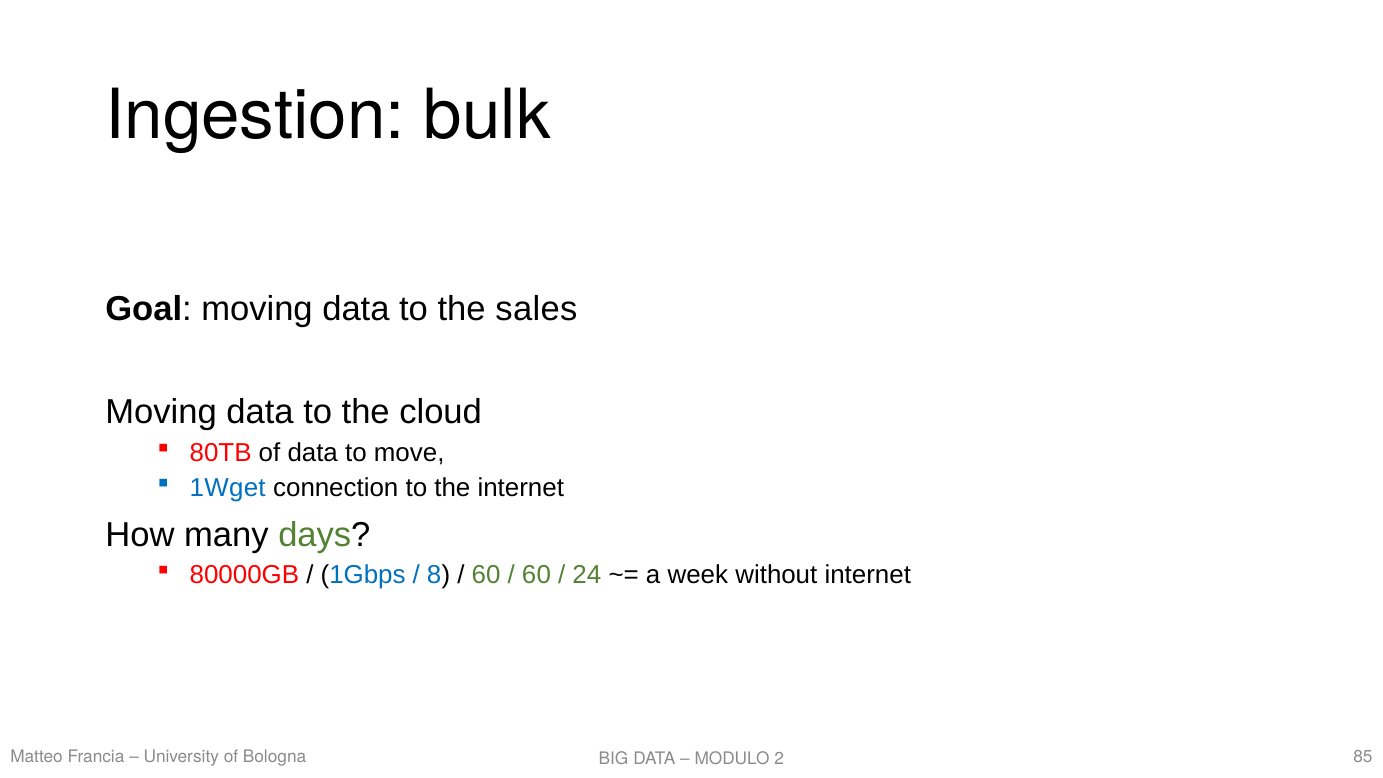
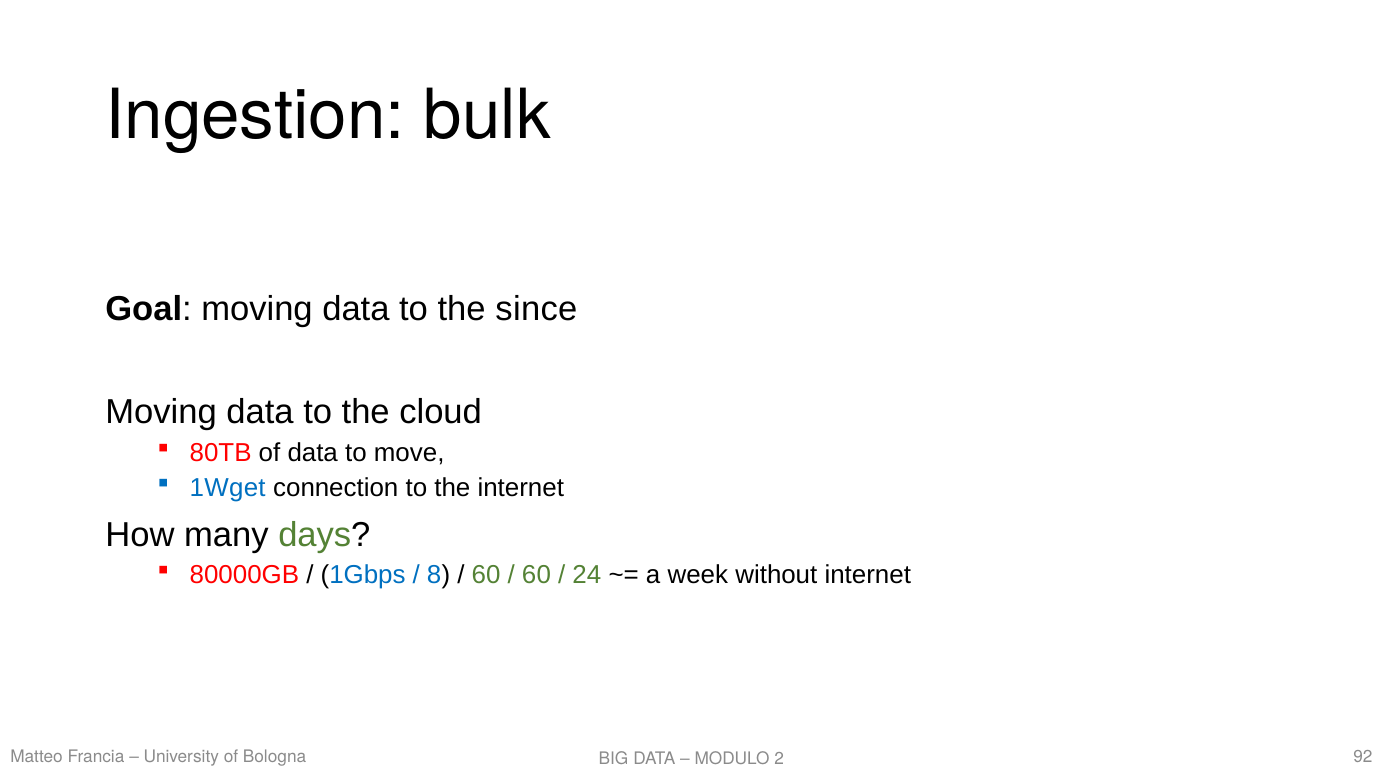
sales: sales -> since (536, 309)
85: 85 -> 92 (1363, 756)
